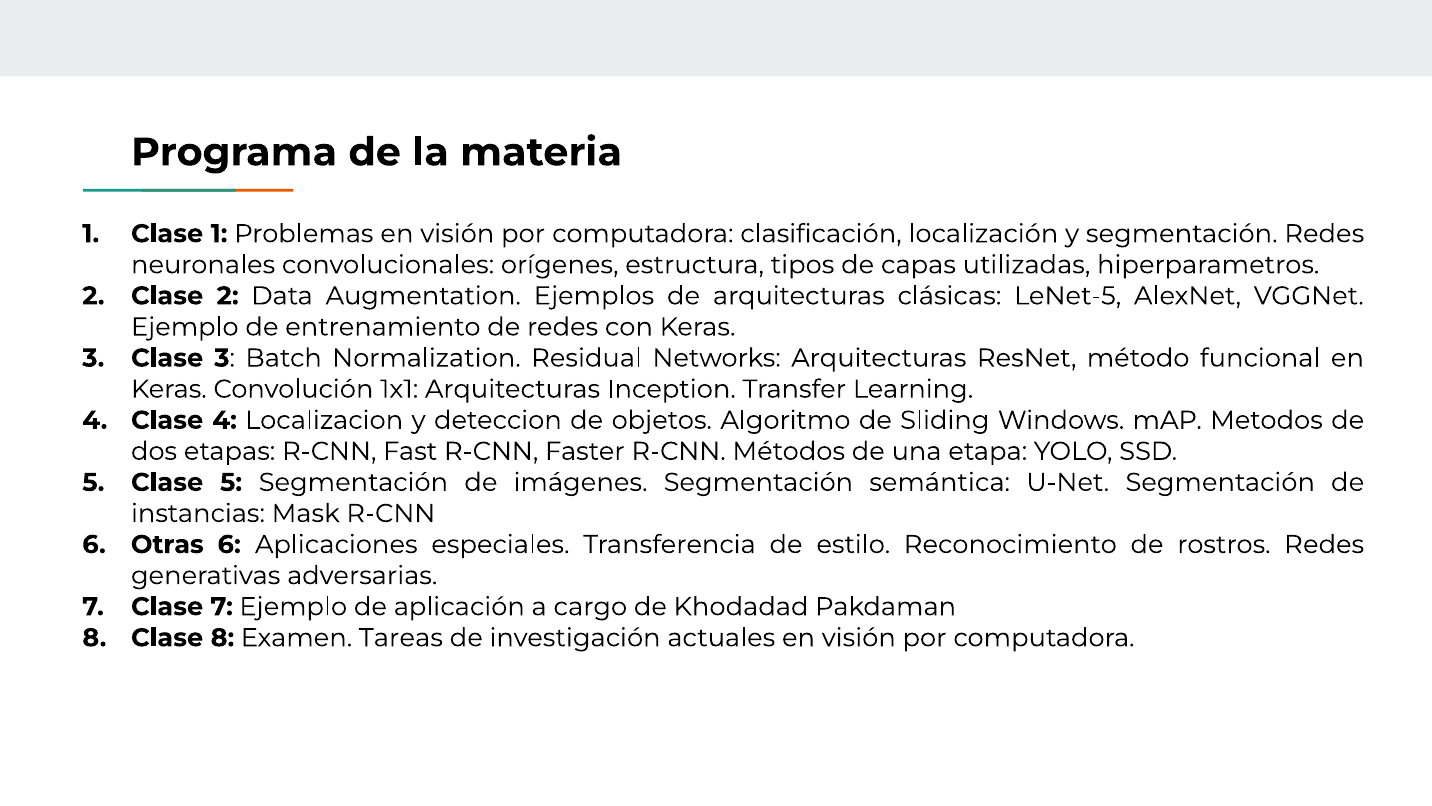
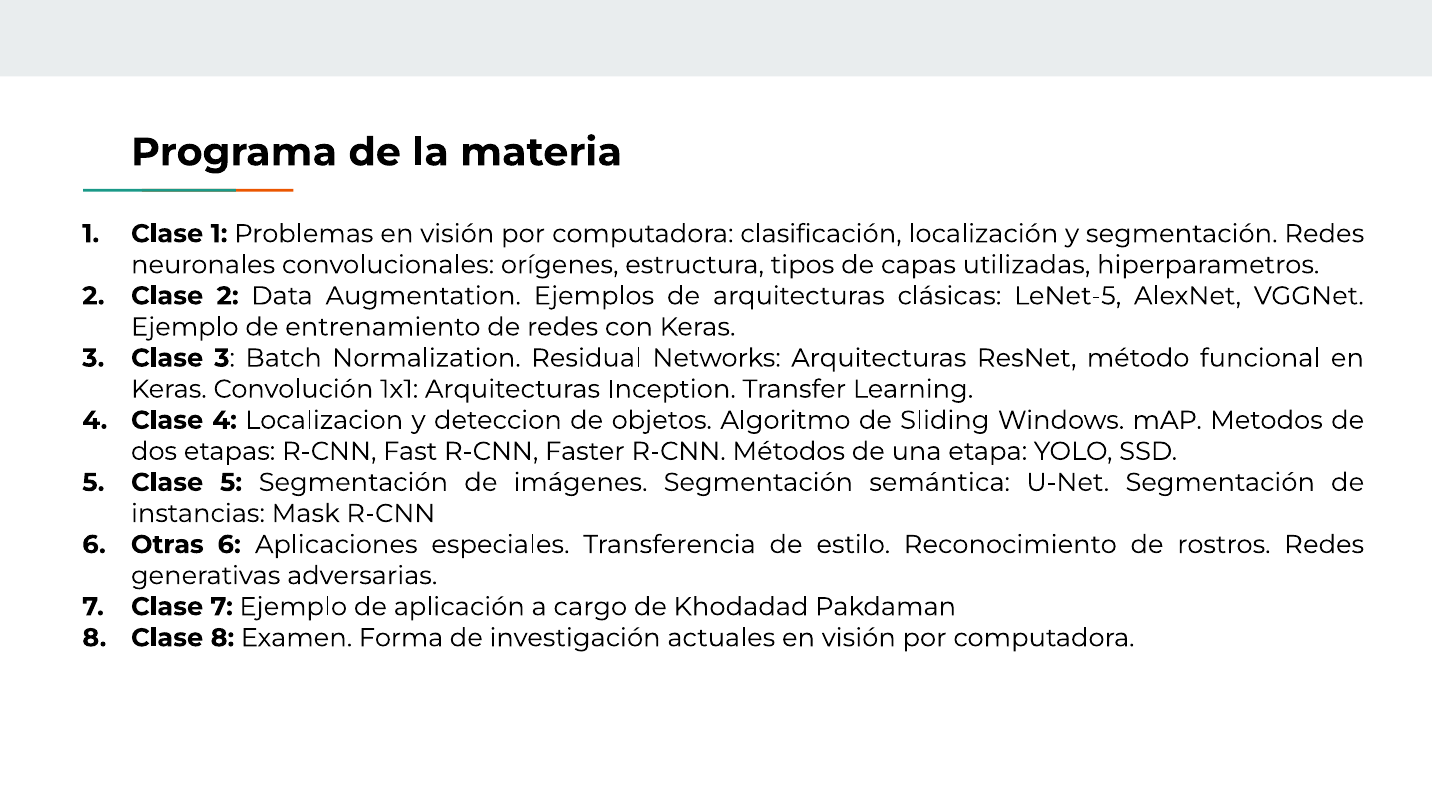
Tareas: Tareas -> Forma (401, 637)
